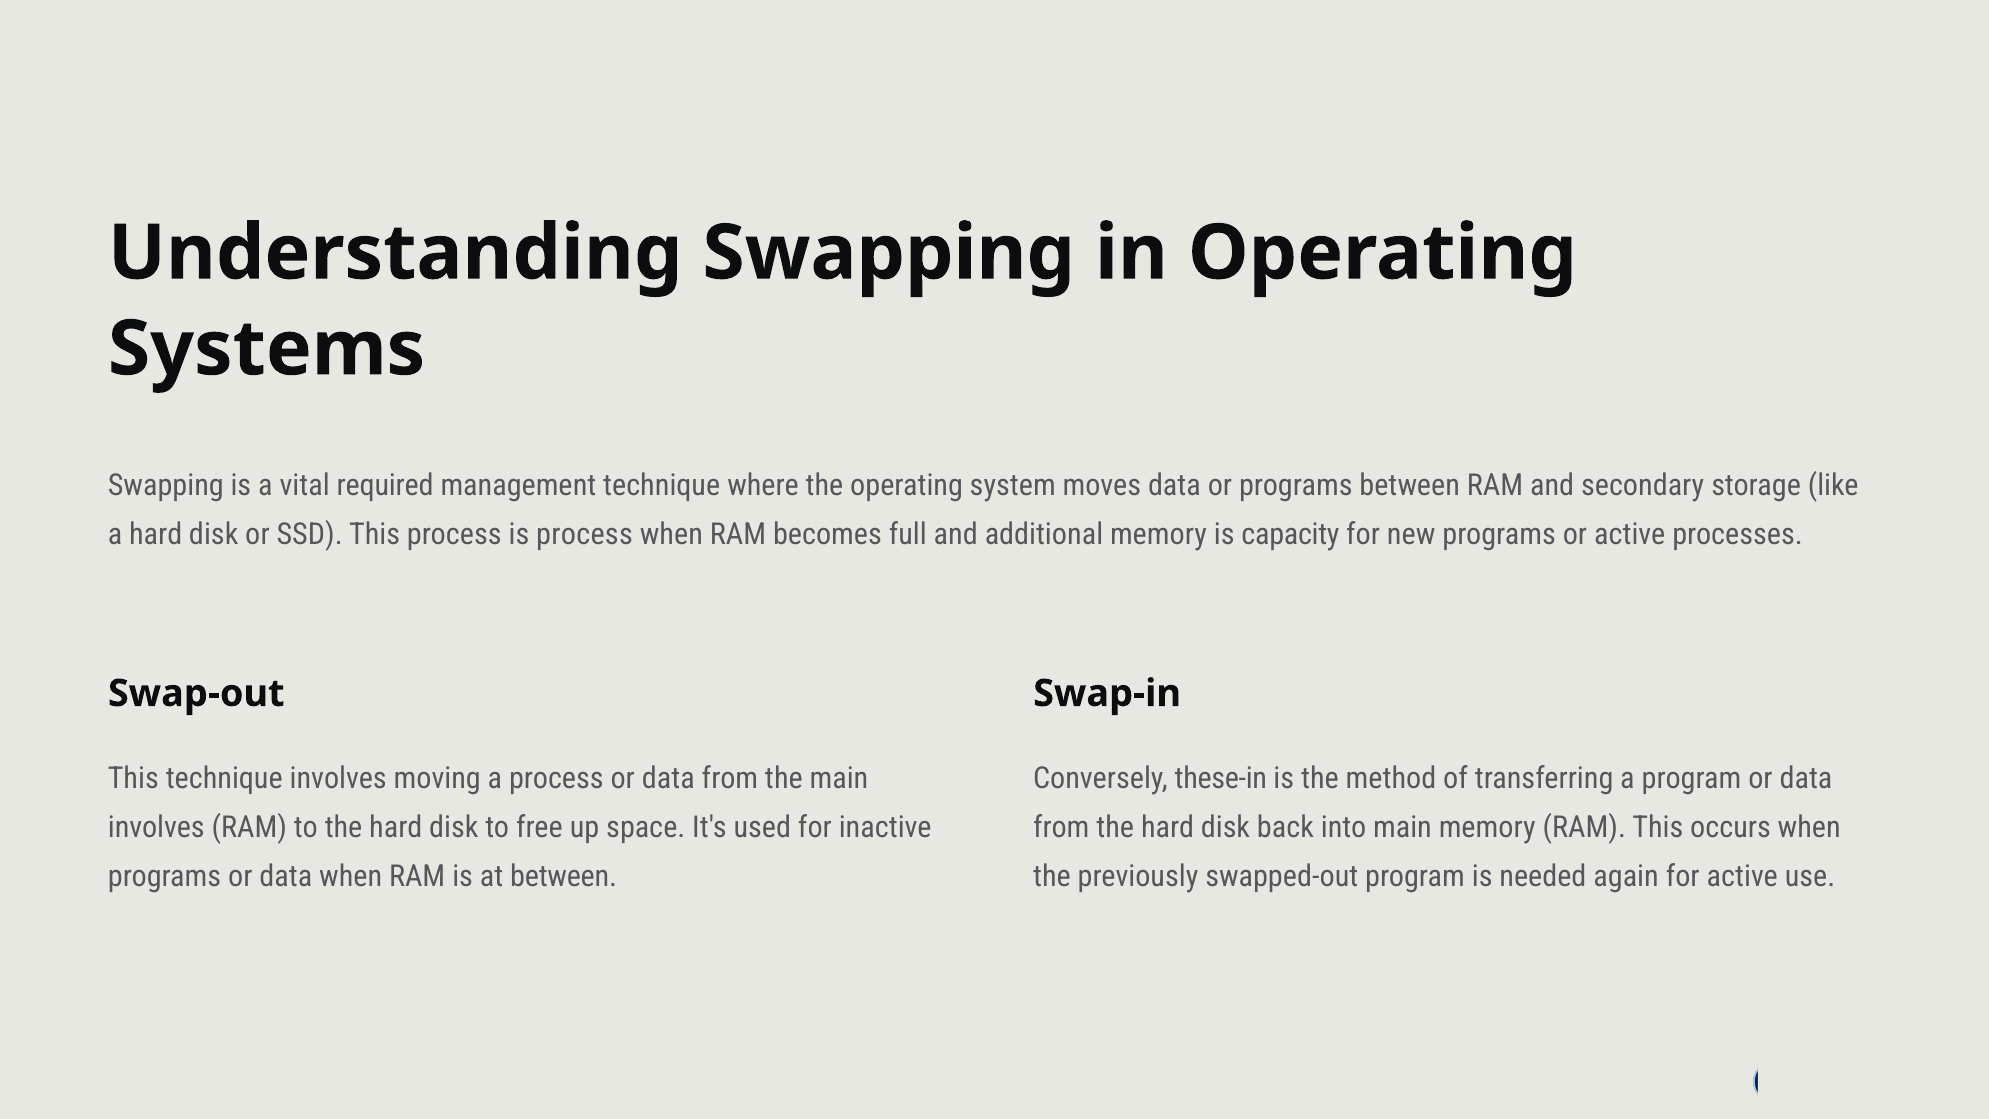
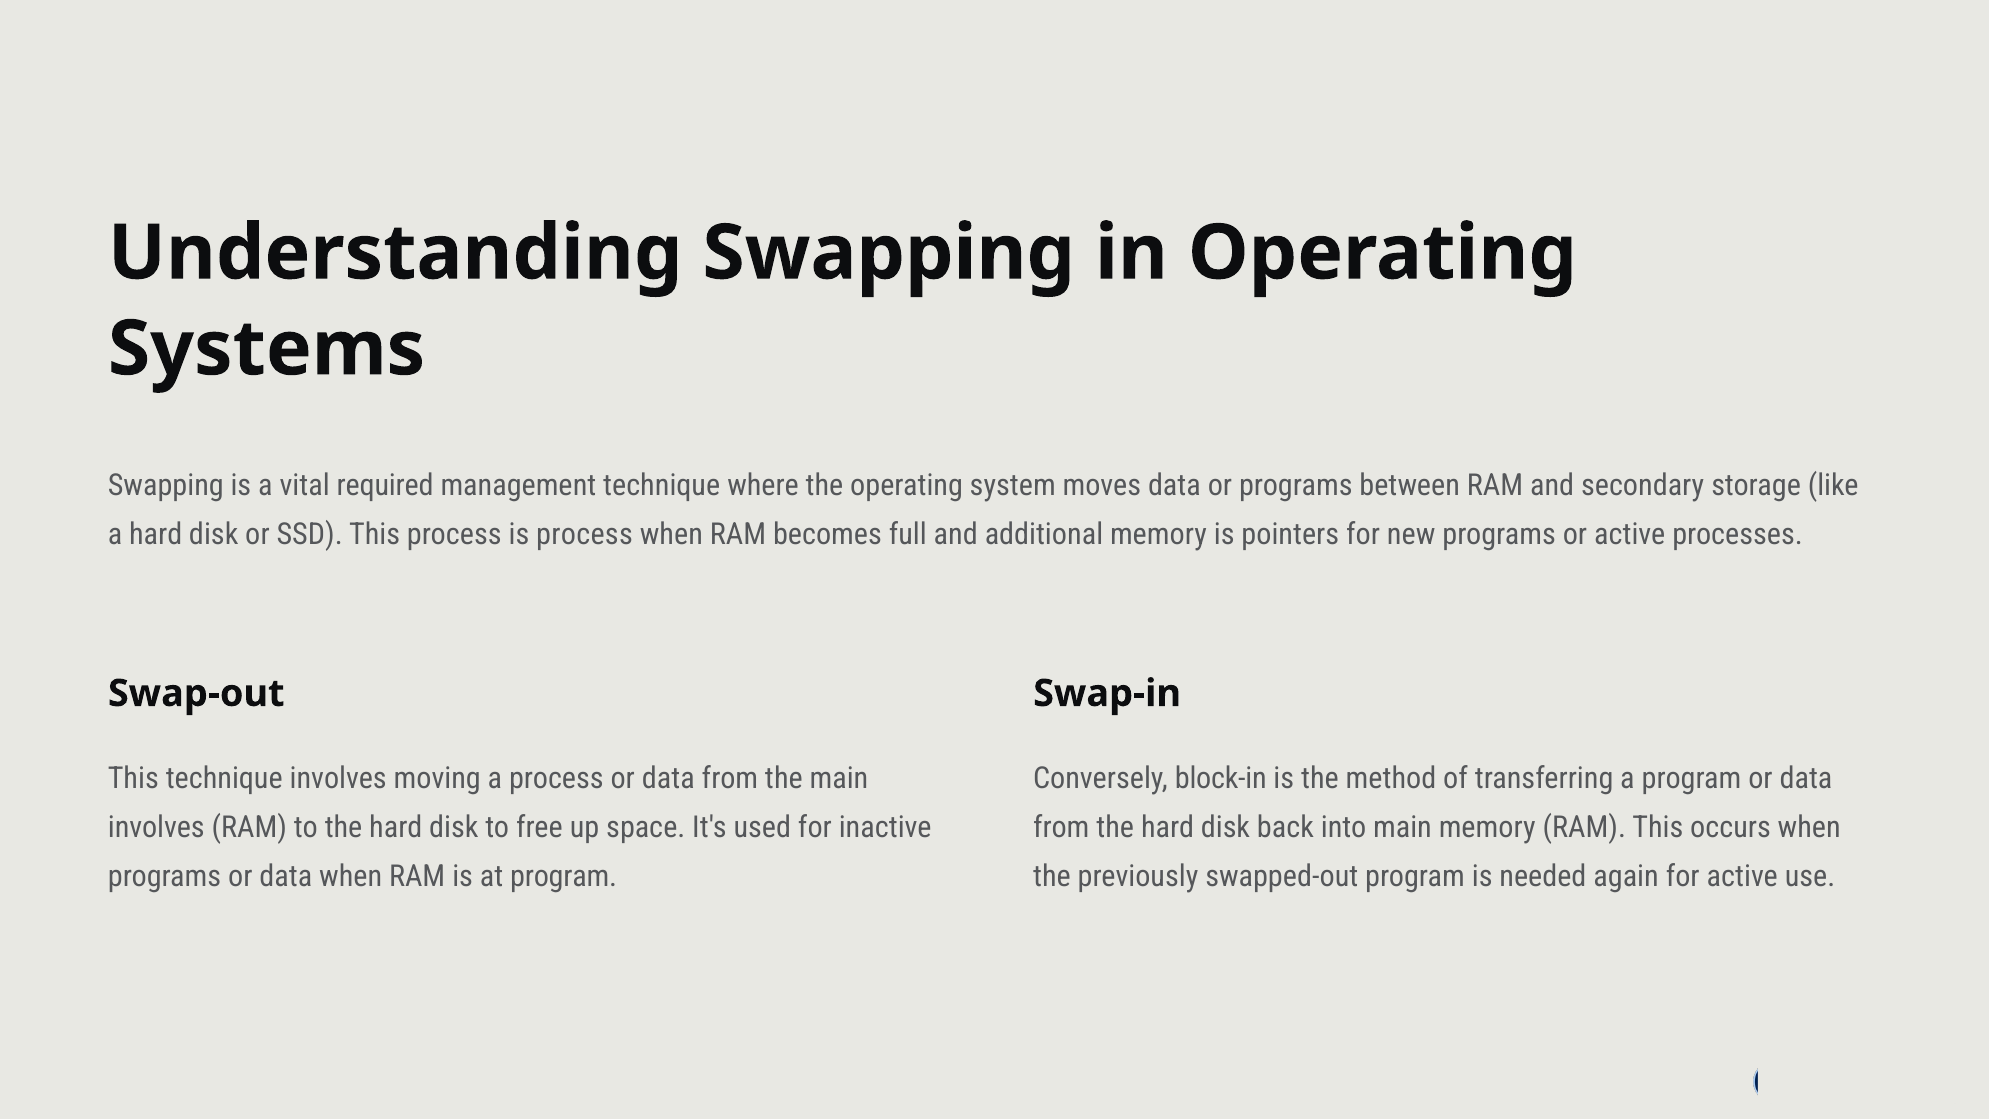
capacity: capacity -> pointers (1290, 535)
these-in: these-in -> block-in (1221, 778)
at between: between -> program (564, 877)
